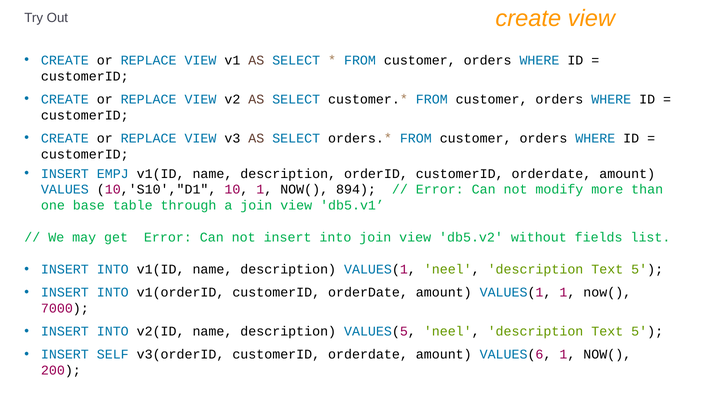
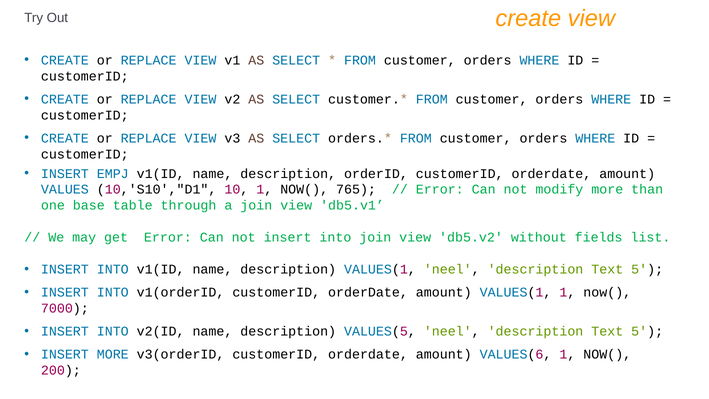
894: 894 -> 765 (356, 190)
INSERT SELF: SELF -> MORE (113, 354)
